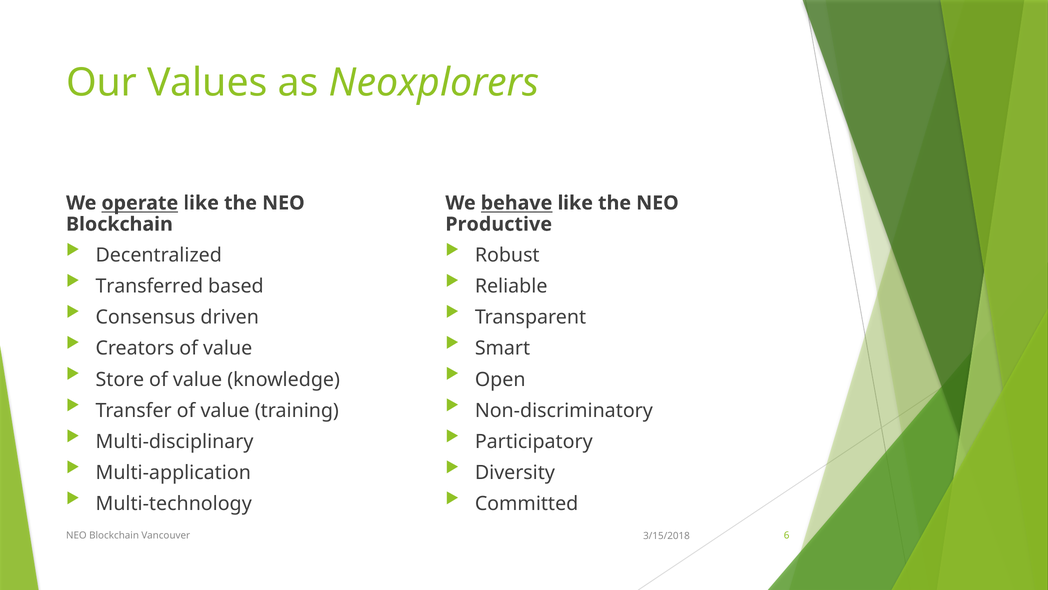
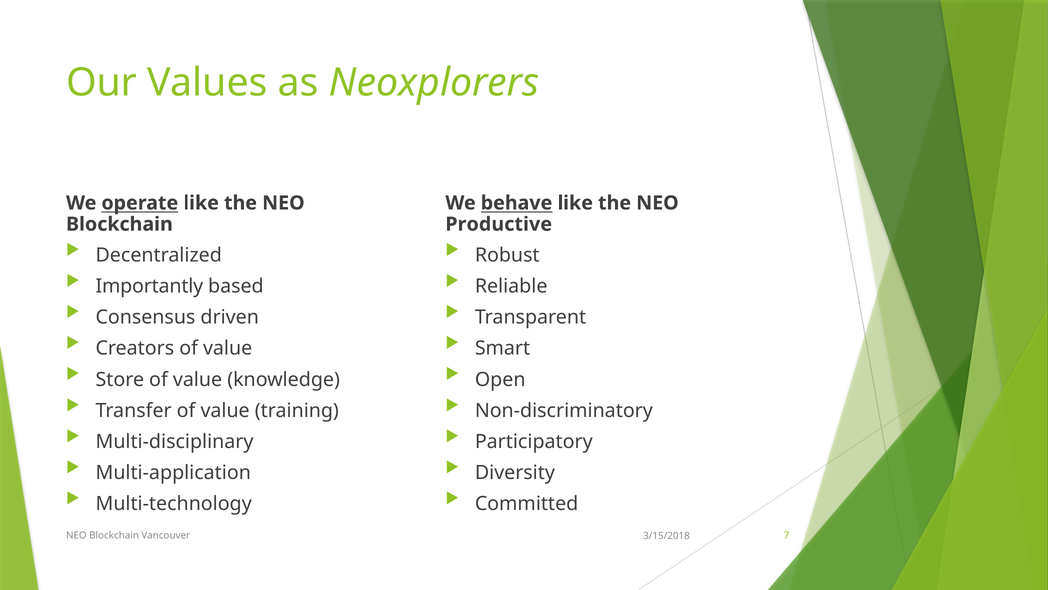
Transferred: Transferred -> Importantly (149, 286)
6: 6 -> 7 (787, 535)
